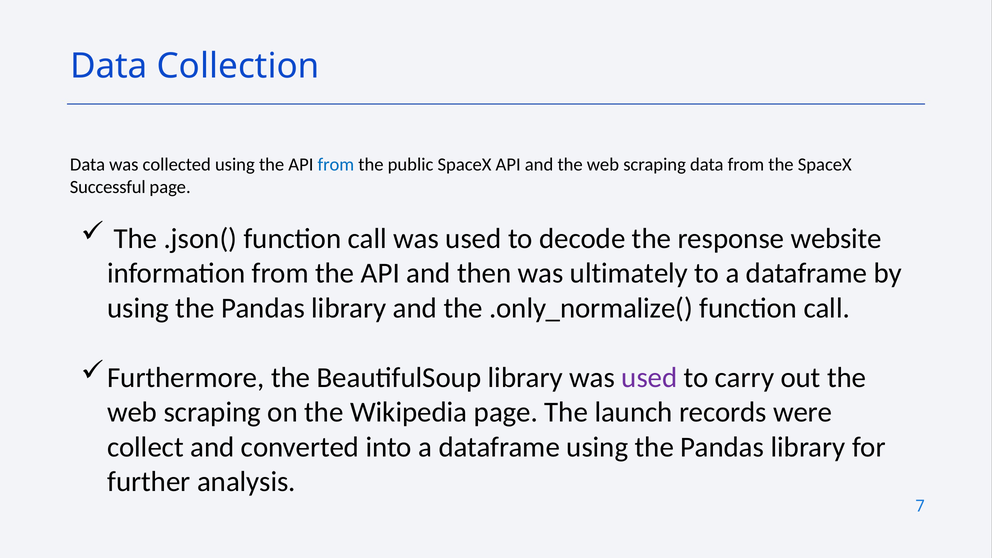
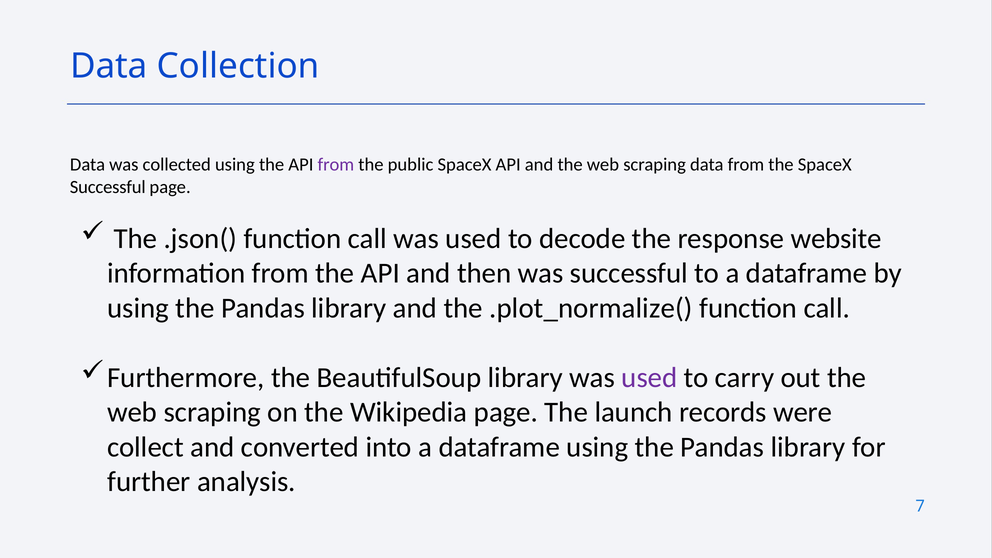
from colour: blue -> purple (336, 165)
was ultimately: ultimately -> successful (629, 273)
.only_normalize(: .only_normalize( -> .plot_normalize( (591, 308)
